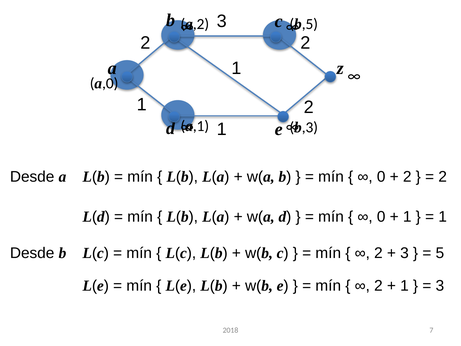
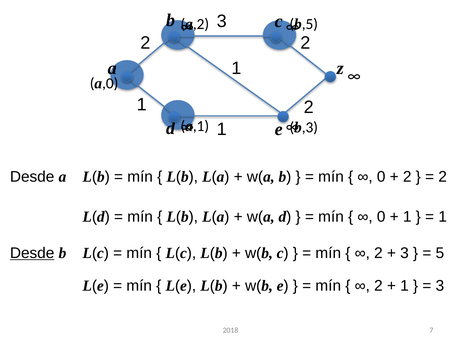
Desde underline: none -> present (32, 253)
